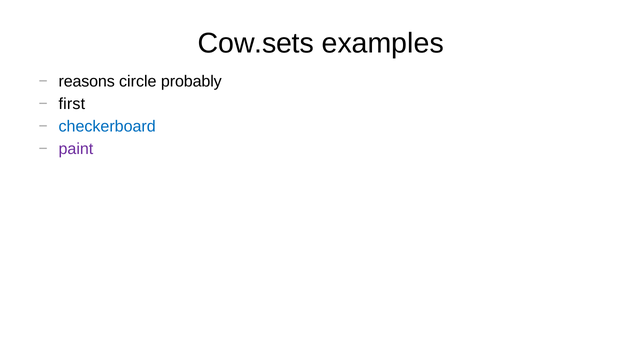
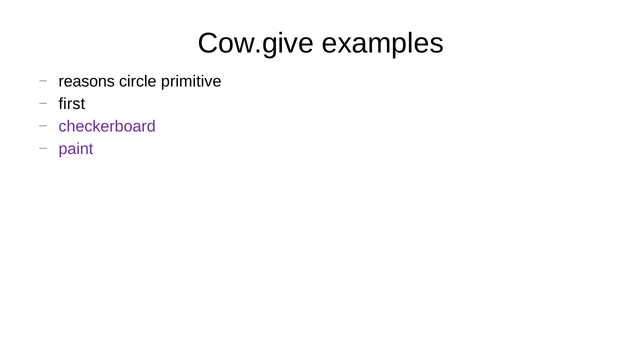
Cow.sets: Cow.sets -> Cow.give (256, 43)
probably: probably -> primitive (191, 82)
checkerboard colour: blue -> purple (107, 127)
